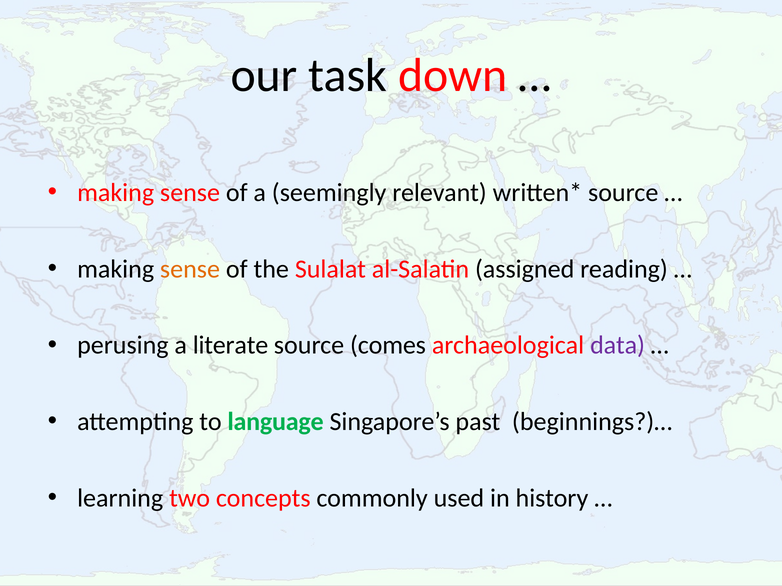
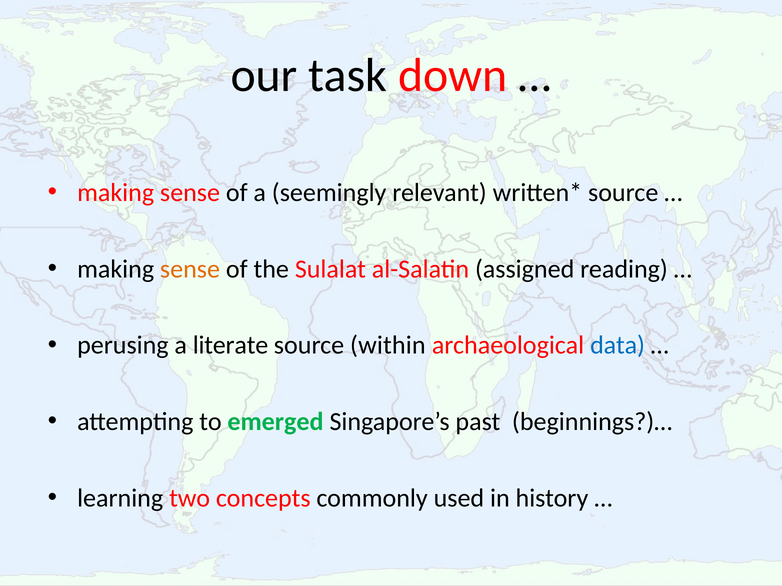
comes: comes -> within (388, 346)
data colour: purple -> blue (618, 346)
language: language -> emerged (275, 422)
